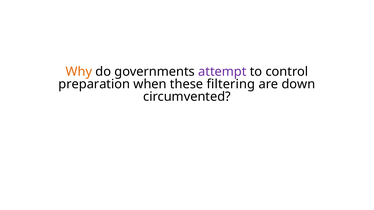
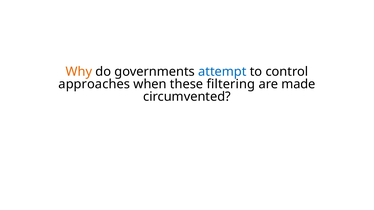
attempt colour: purple -> blue (222, 72)
preparation: preparation -> approaches (94, 84)
down: down -> made (298, 84)
